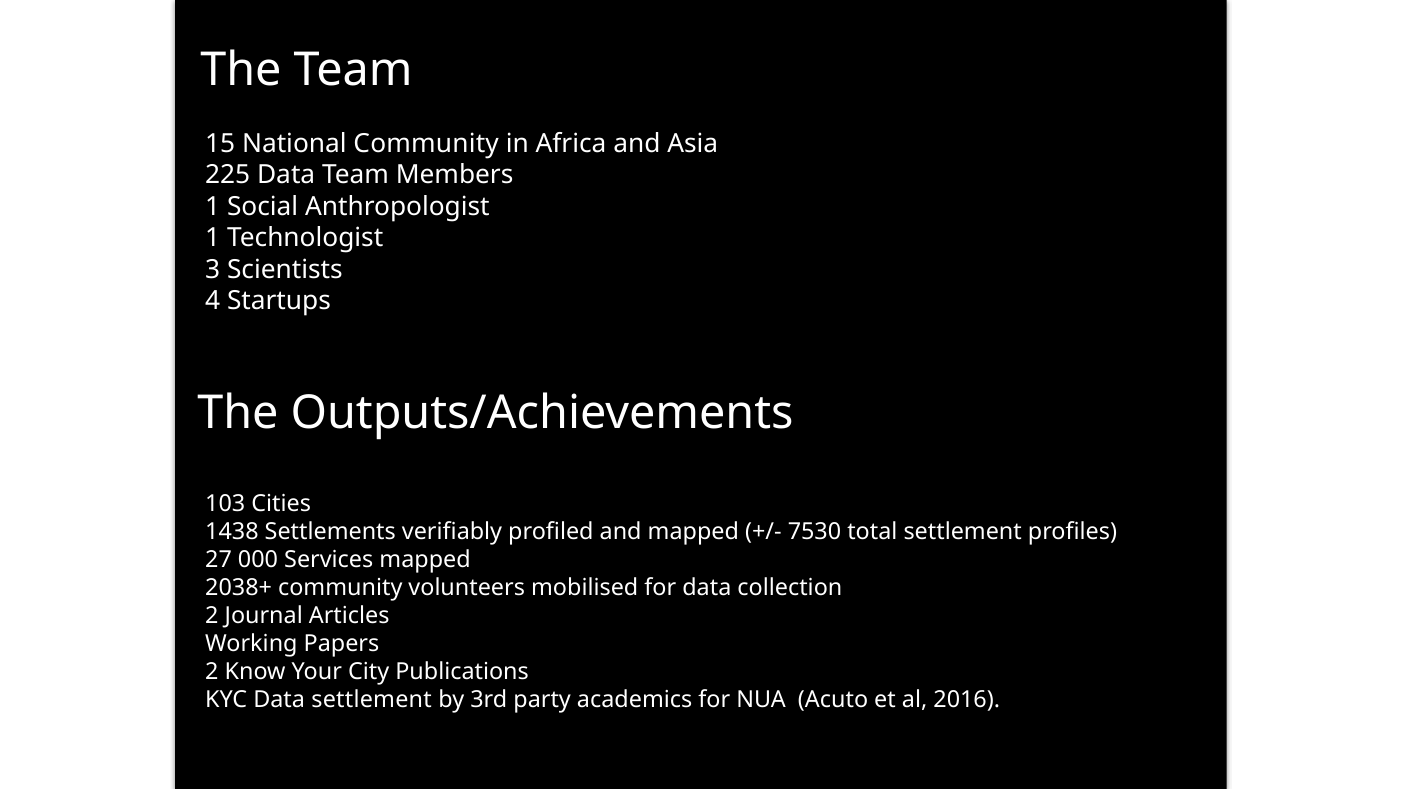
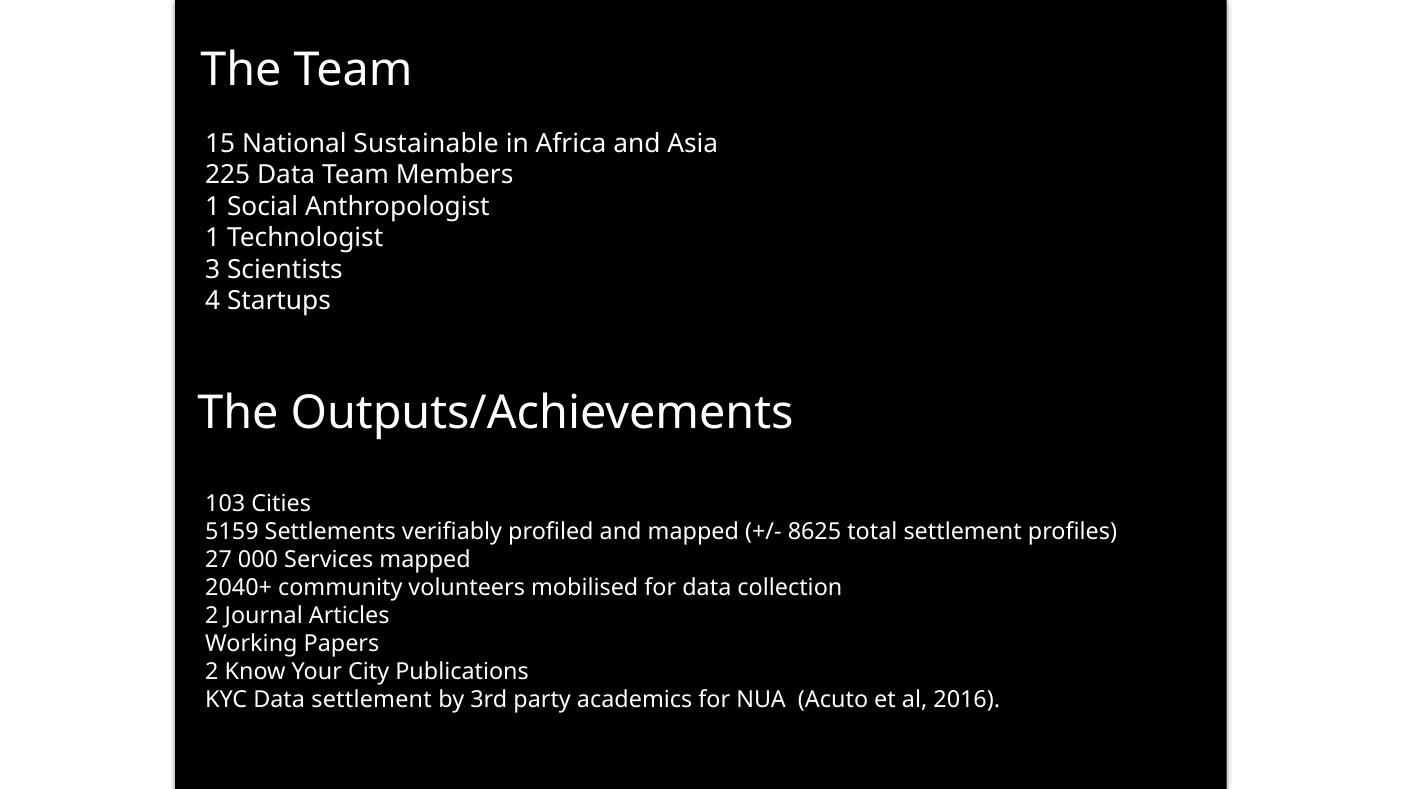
National Community: Community -> Sustainable (426, 143)
1438: 1438 -> 5159 (232, 531)
7530: 7530 -> 8625 (814, 531)
2038+: 2038+ -> 2040+ (239, 588)
